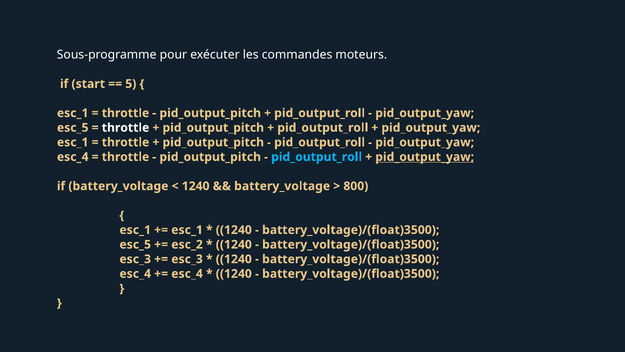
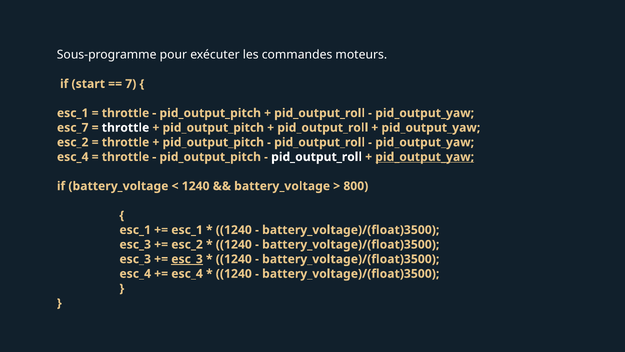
5: 5 -> 7 (131, 84)
esc_5: esc_5 -> esc_7 (73, 128)
esc_1: esc_1 -> esc_2 (73, 142)
pid_output_roll colour: light blue -> white (317, 157)
esc_5: esc_5 -> esc_3 (135, 244)
esc_3 underline: none -> present (187, 259)
